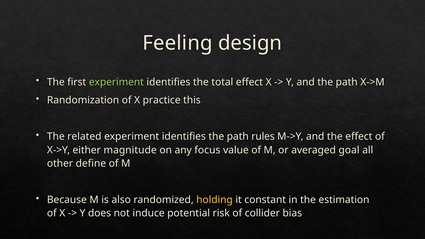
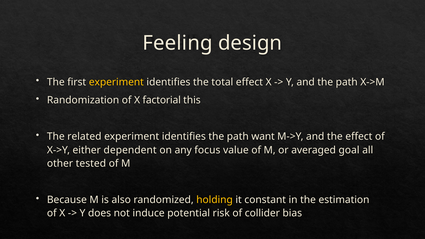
experiment colour: light green -> yellow (116, 82)
practice: practice -> factorial (162, 100)
rules: rules -> want (263, 137)
magnitude: magnitude -> dependent (130, 150)
define: define -> tested (91, 163)
